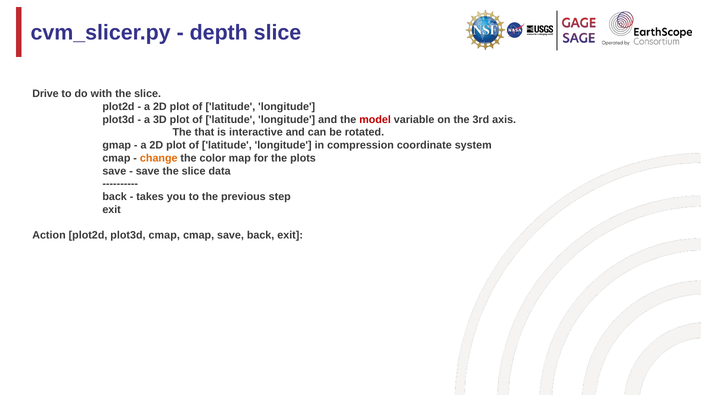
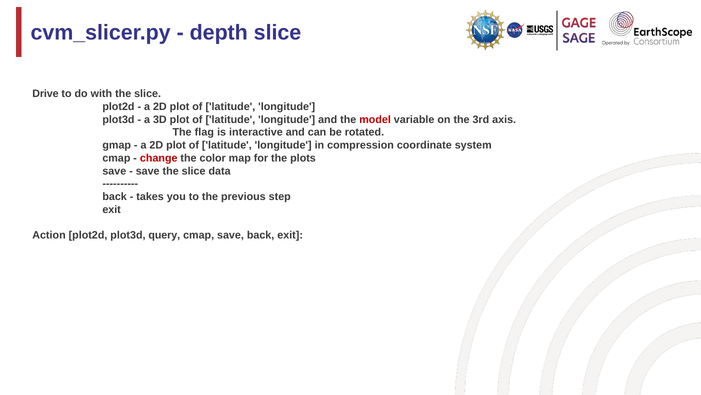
that: that -> flag (204, 132)
change colour: orange -> red (159, 158)
plot3d cmap: cmap -> query (164, 235)
